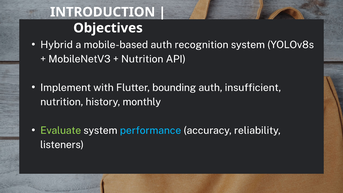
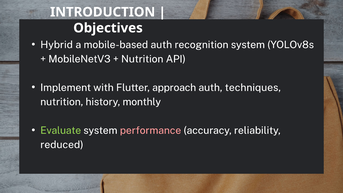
bounding: bounding -> approach (174, 88)
insufficient: insufficient -> techniques (253, 88)
performance colour: light blue -> pink (151, 130)
listeners: listeners -> reduced (62, 145)
